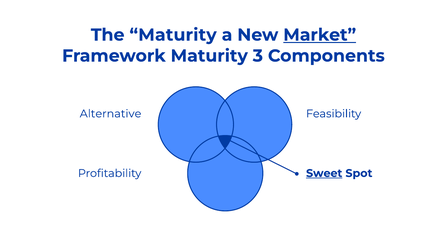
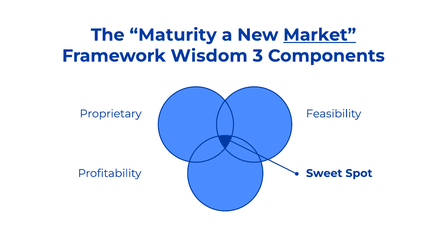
Framework Maturity: Maturity -> Wisdom (209, 56)
Alternative: Alternative -> Proprietary (111, 113)
Sweet underline: present -> none (324, 173)
